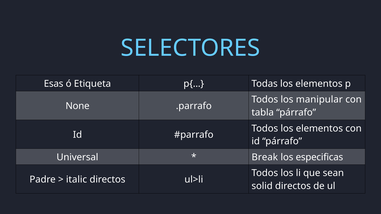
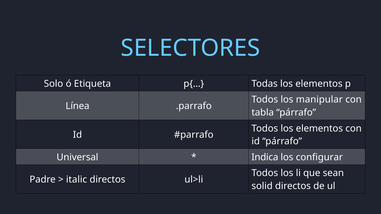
Esas: Esas -> Solo (54, 84)
None: None -> Línea (78, 106)
Break: Break -> Indica (265, 157)
especificas: especificas -> configurar (319, 157)
